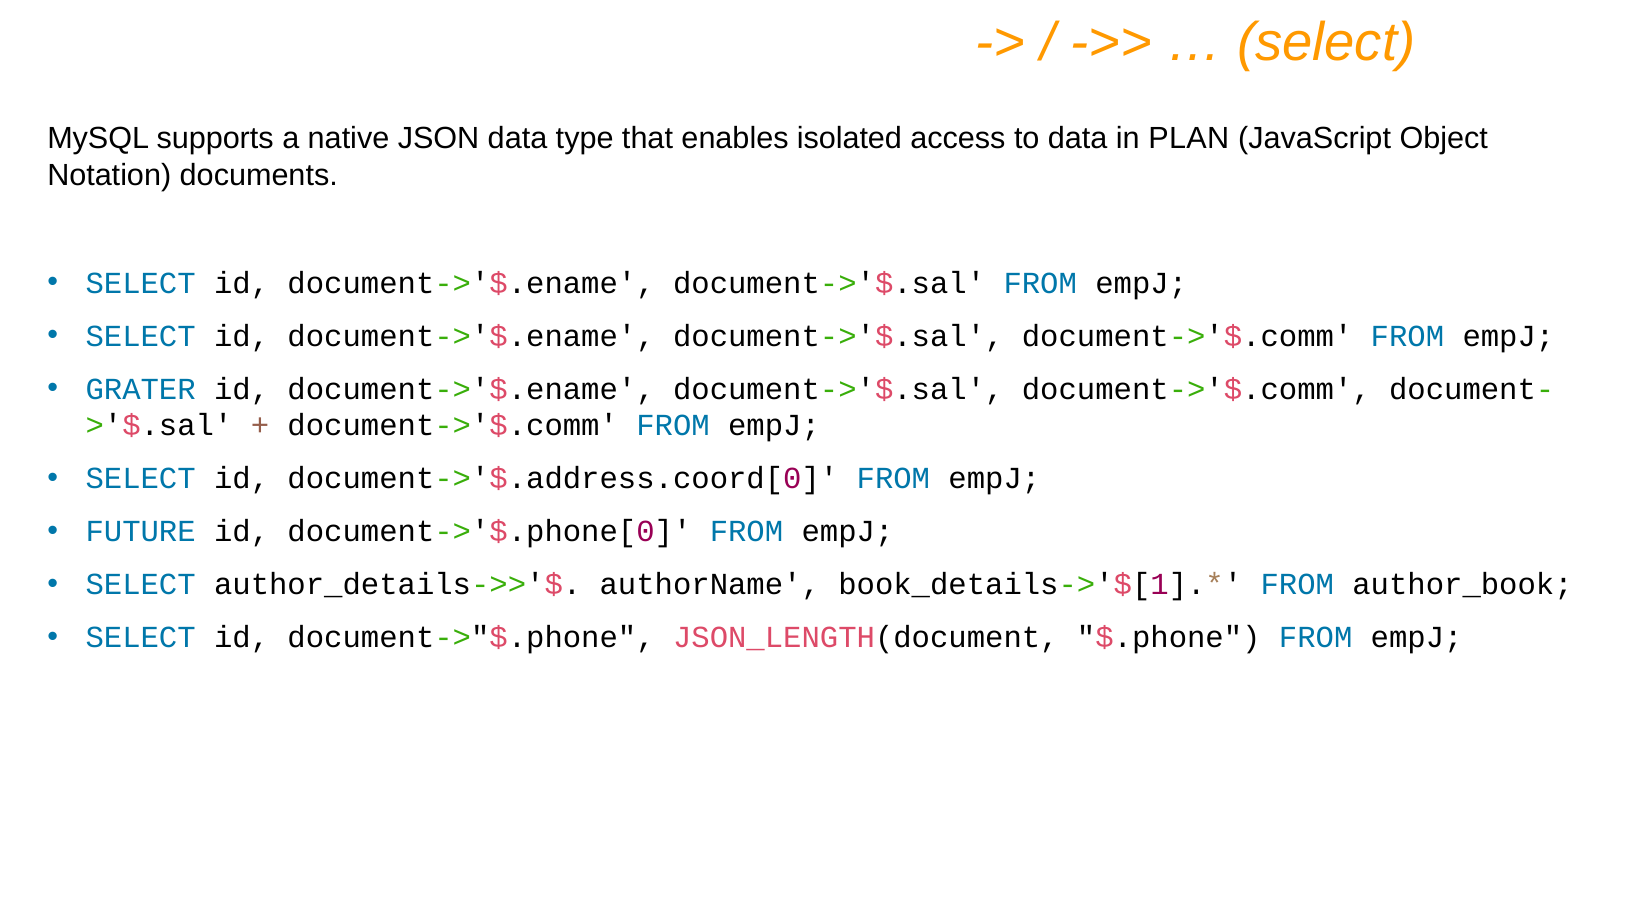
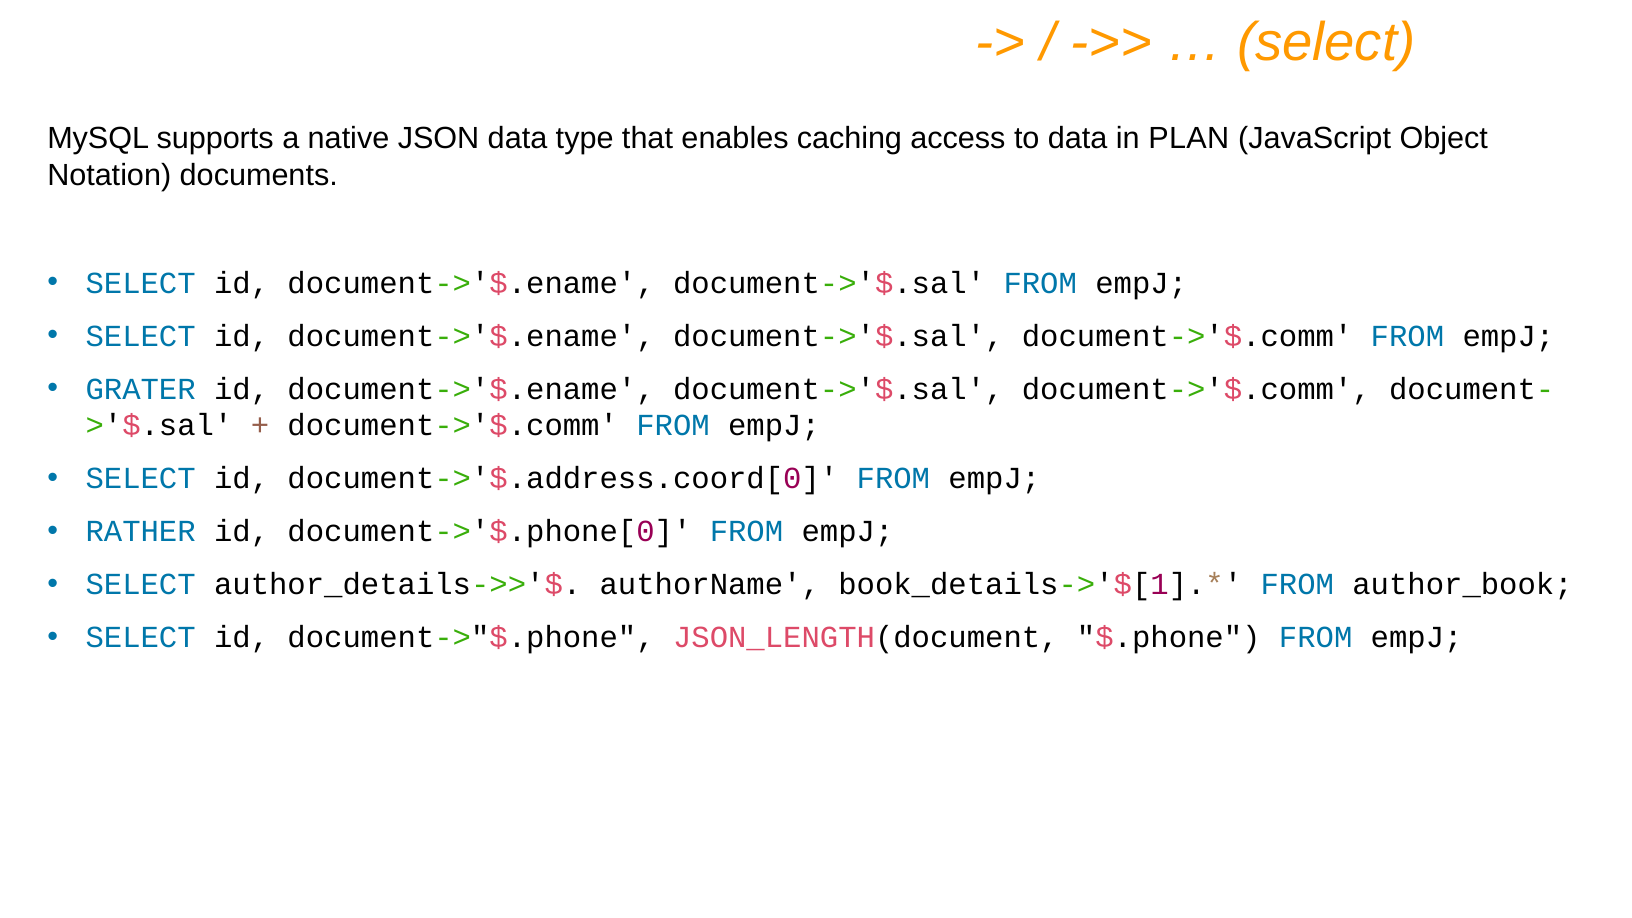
isolated: isolated -> caching (849, 139)
FUTURE: FUTURE -> RATHER (141, 532)
